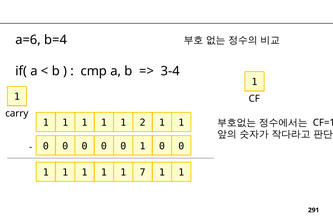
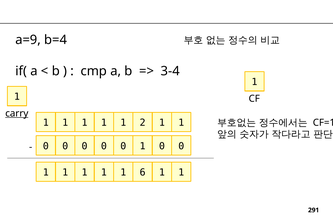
a=6: a=6 -> a=9 (28, 40)
carry underline: none -> present (17, 113)
7: 7 -> 6 (143, 172)
